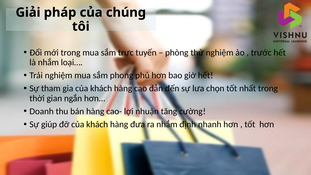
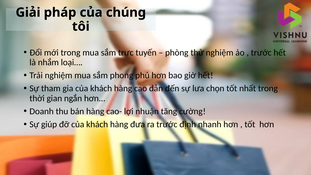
ra nhắm: nhắm -> trước (167, 124)
